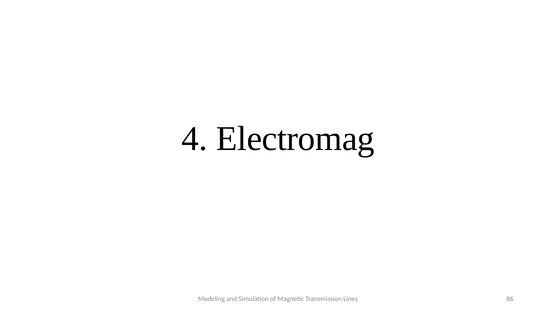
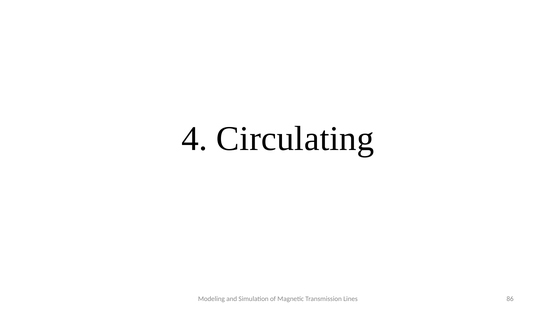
Electromag: Electromag -> Circulating (295, 139)
